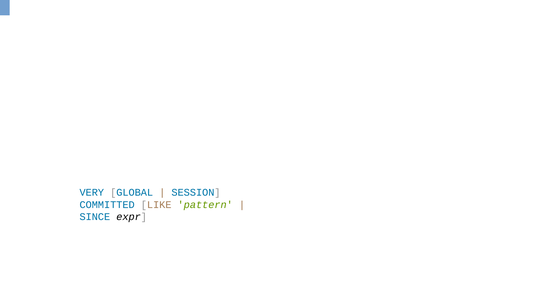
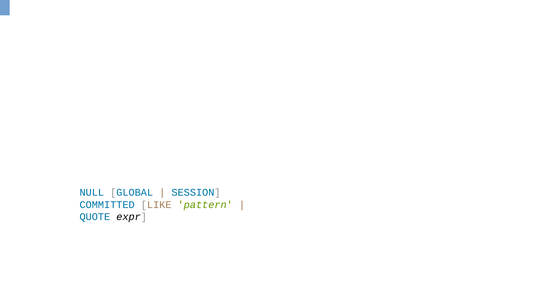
VERY: VERY -> NULL (92, 193)
SINCE: SINCE -> QUOTE (95, 217)
